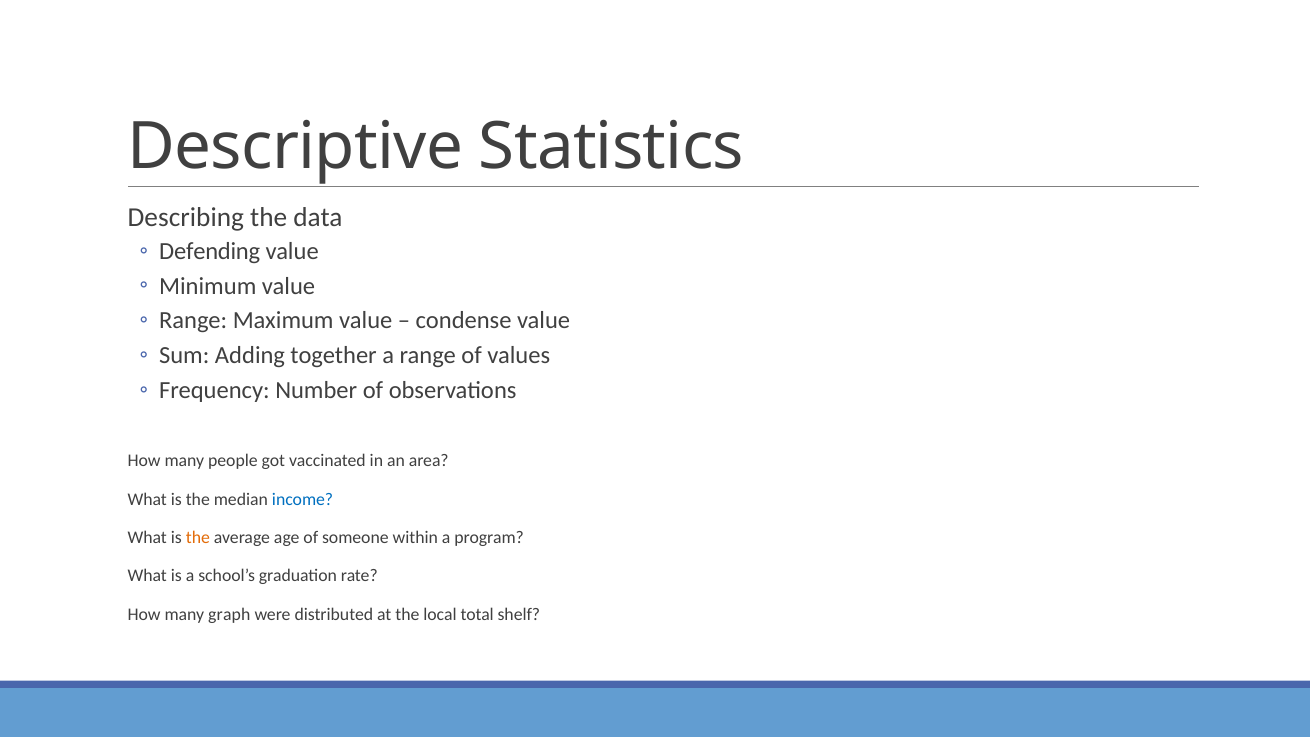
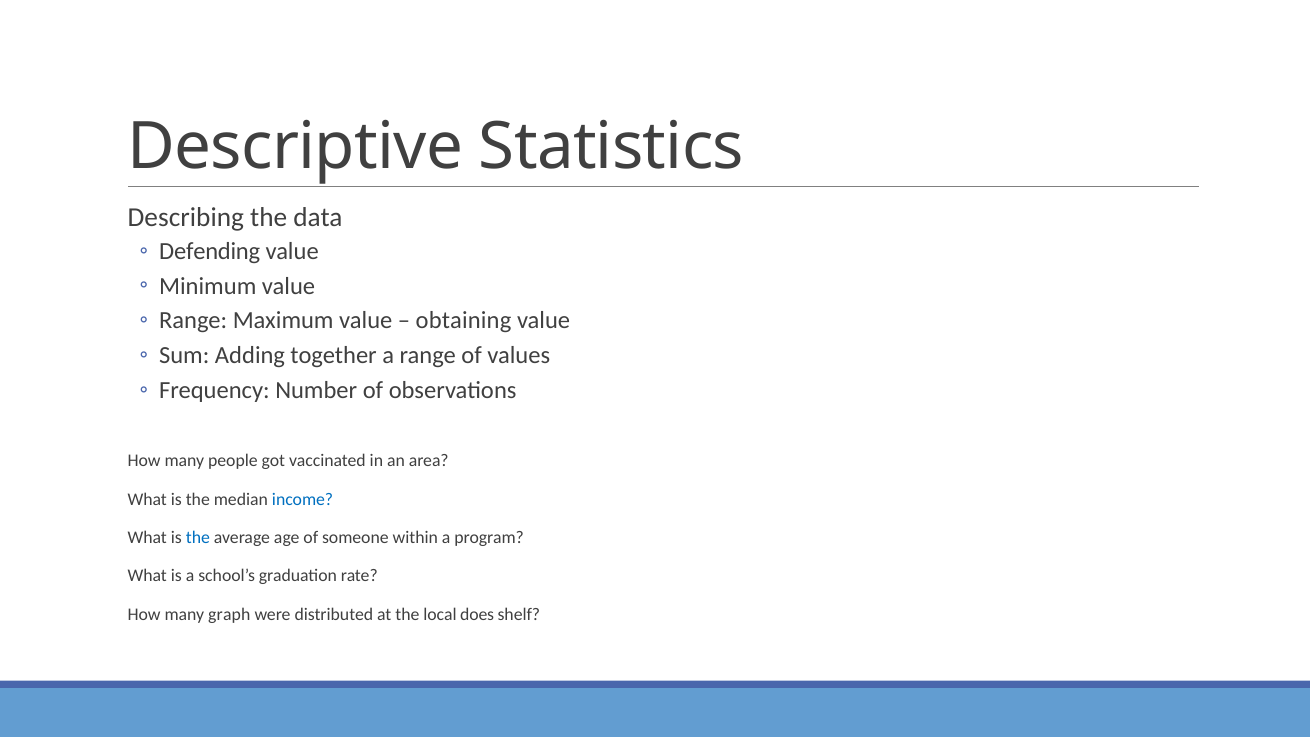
condense: condense -> obtaining (463, 321)
the colour: orange -> blue (198, 537)
total: total -> does (477, 614)
